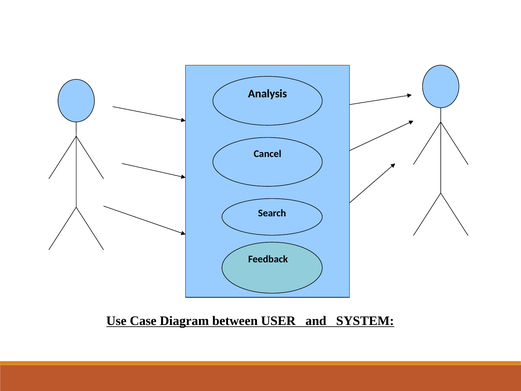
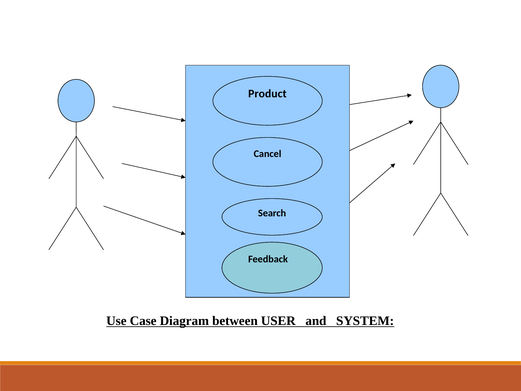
Analysis: Analysis -> Product (267, 94)
